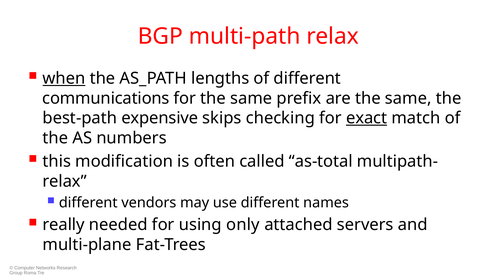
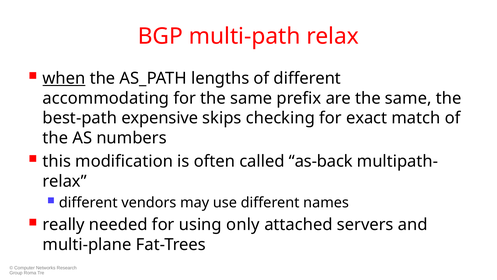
communications: communications -> accommodating (106, 98)
exact underline: present -> none (367, 118)
as-total: as-total -> as-back (321, 161)
